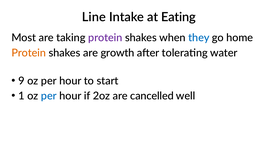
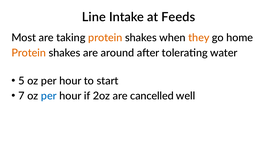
Eating: Eating -> Feeds (178, 17)
protein colour: purple -> orange (105, 38)
they colour: blue -> orange (199, 38)
growth: growth -> around (117, 53)
9: 9 -> 5 (22, 81)
1: 1 -> 7 (22, 96)
